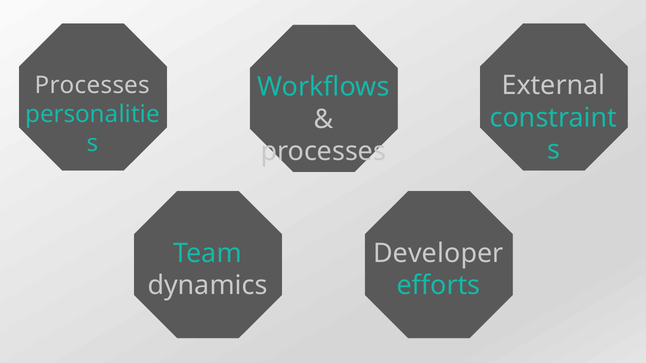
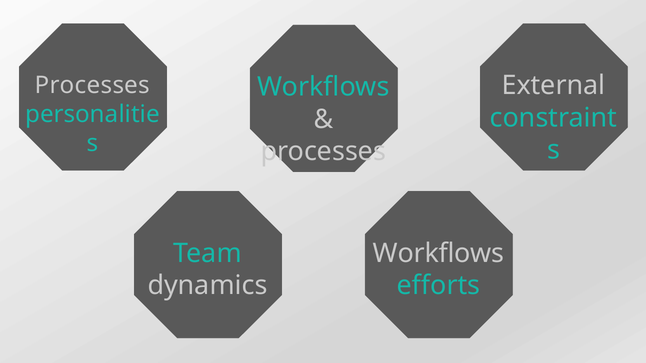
Developer: Developer -> Workflows (439, 253)
